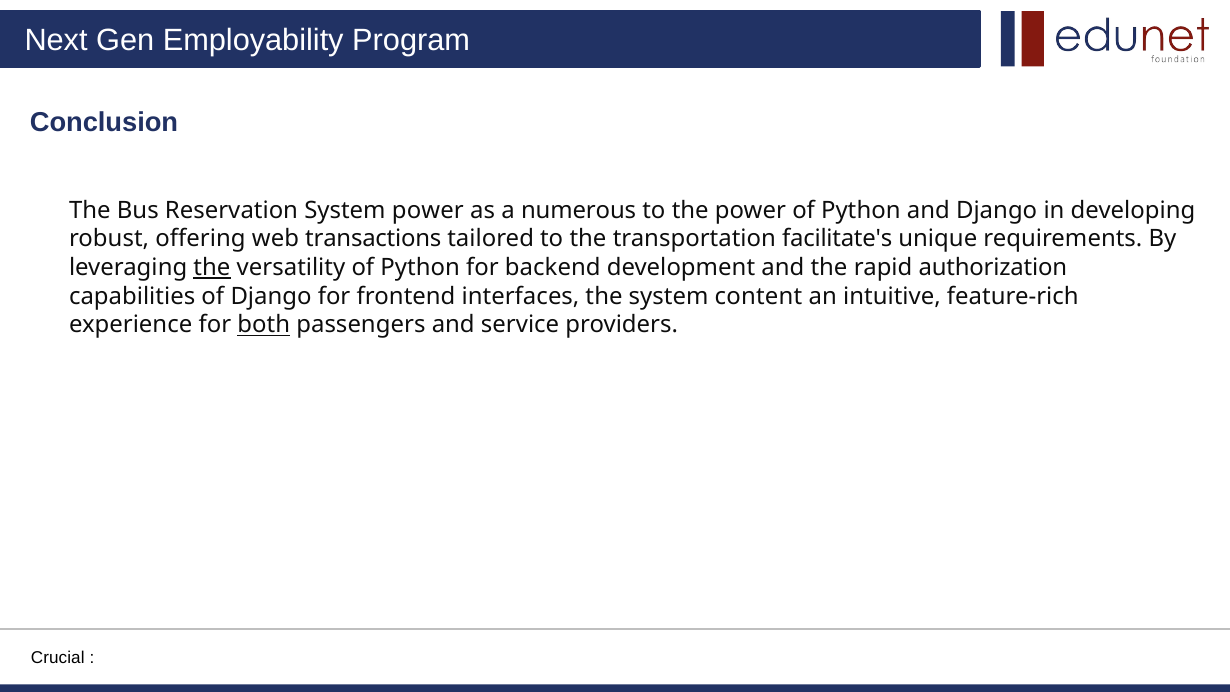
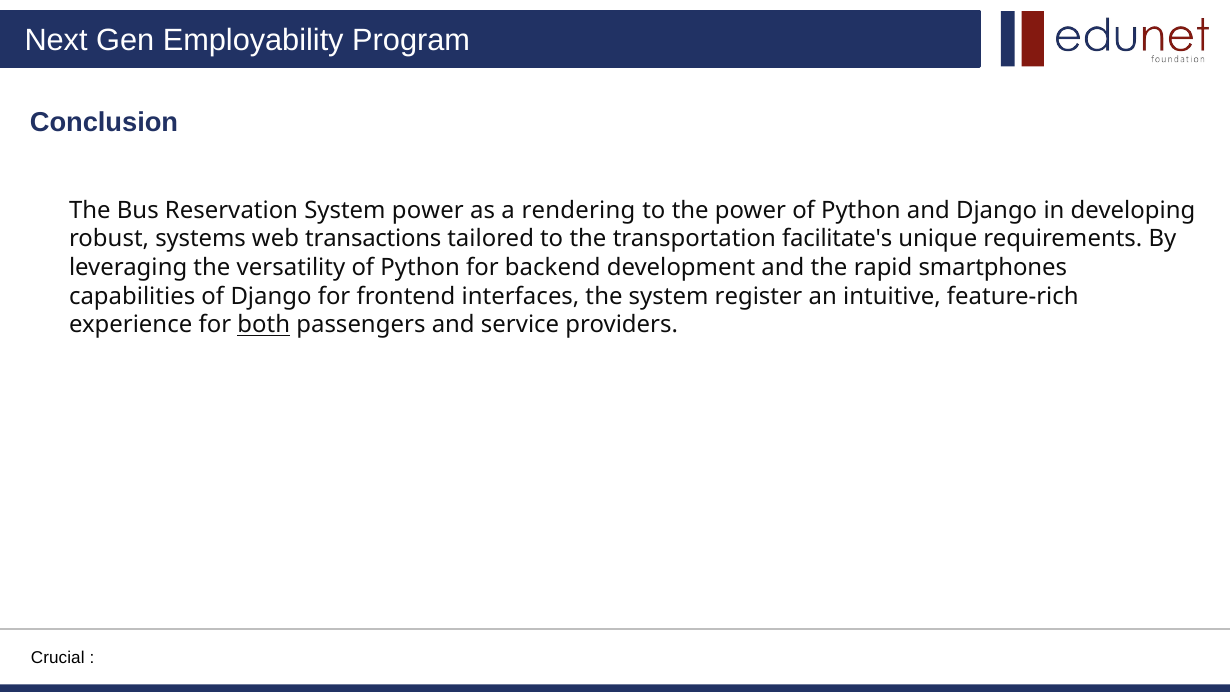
numerous: numerous -> rendering (578, 210)
offering: offering -> systems (201, 239)
the underline: present -> none (212, 268)
authorization: authorization -> smartphones (993, 268)
content: content -> register (759, 296)
